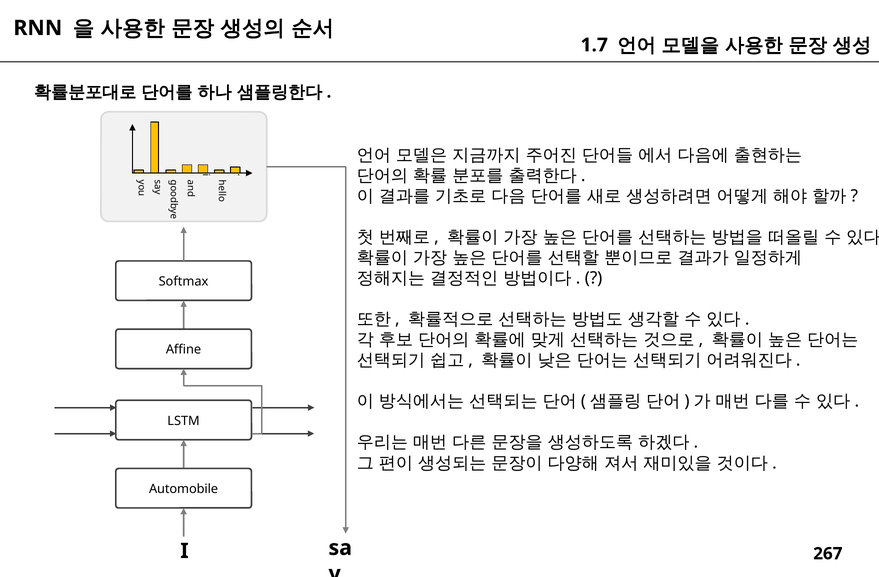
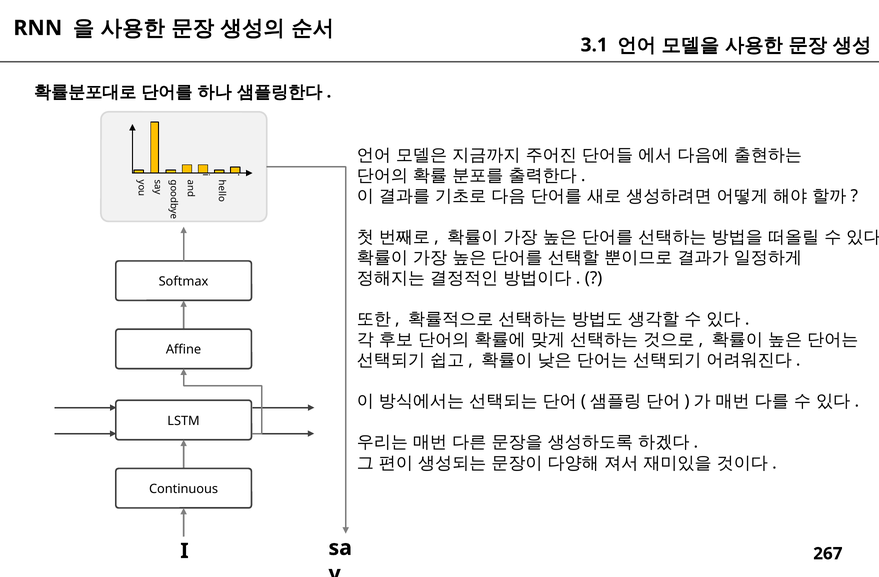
1.7: 1.7 -> 3.1 (594, 45)
Automobile: Automobile -> Continuous (184, 489)
